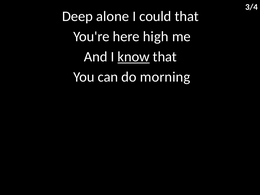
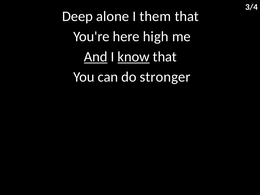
could: could -> them (155, 16)
And underline: none -> present (96, 57)
morning: morning -> stronger (165, 77)
